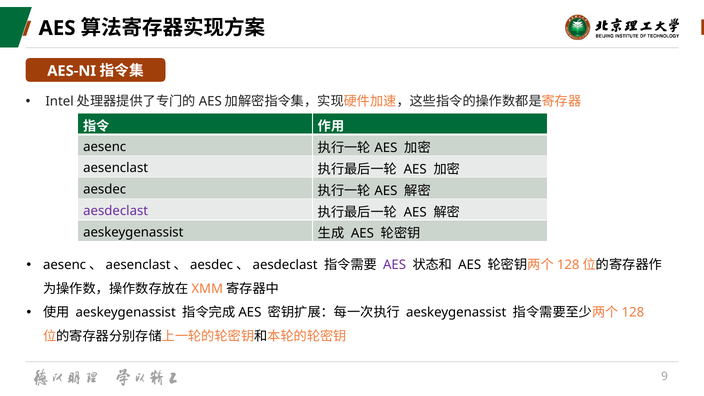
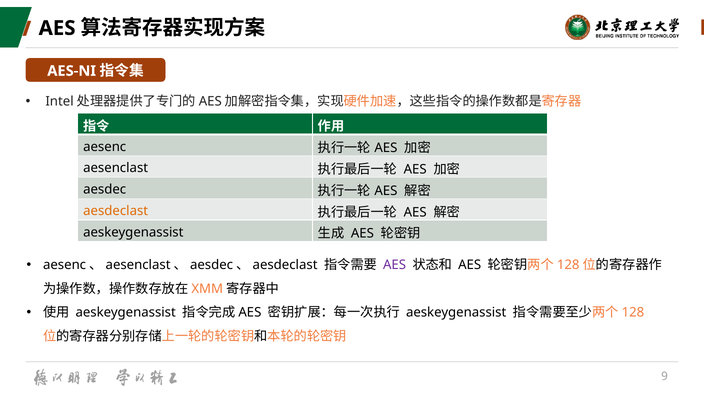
aesdeclast colour: purple -> orange (116, 211)
